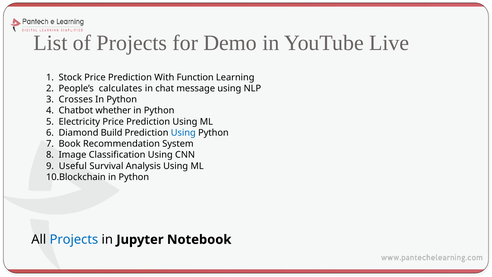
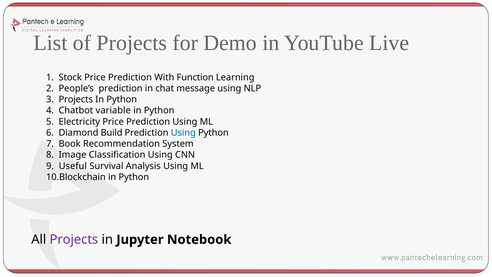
People’s calculates: calculates -> prediction (121, 88)
Crosses: Crosses -> Projects (76, 99)
whether: whether -> variable (113, 110)
Projects colour: blue -> purple (74, 239)
